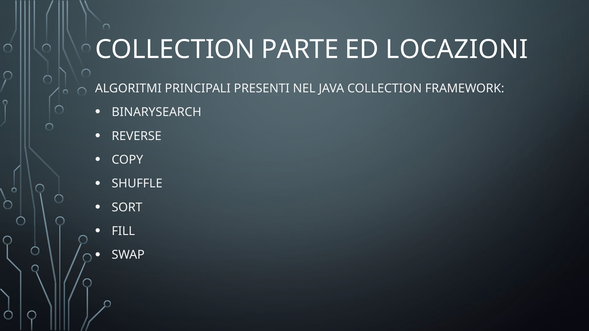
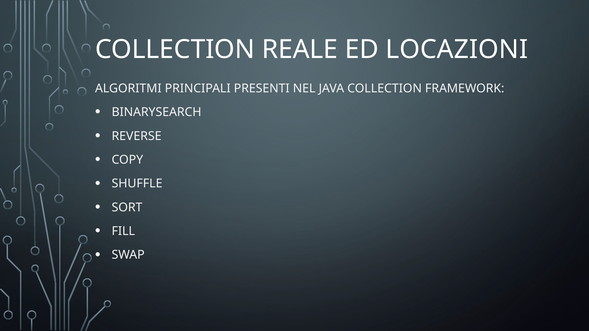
PARTE: PARTE -> REALE (300, 49)
